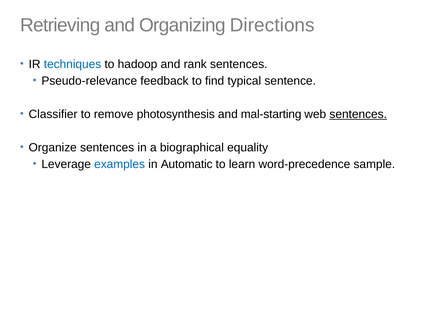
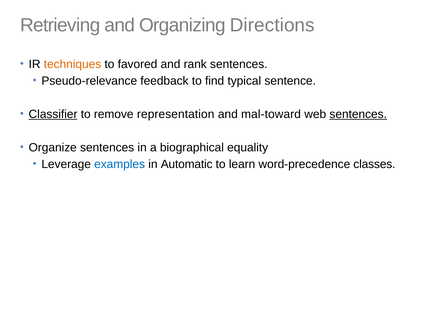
techniques colour: blue -> orange (73, 64)
hadoop: hadoop -> favored (138, 64)
Classifier underline: none -> present (53, 114)
photosynthesis: photosynthesis -> representation (176, 114)
mal-starting: mal-starting -> mal-toward (271, 114)
sample: sample -> classes (374, 164)
